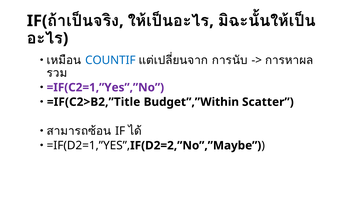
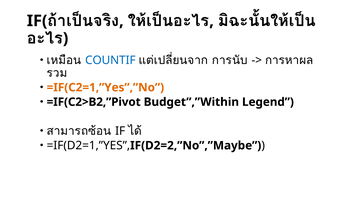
=IF(C2=1,”Yes”,”No colour: purple -> orange (105, 87)
=IF(C2>B2,”Title: =IF(C2>B2,”Title -> =IF(C2>B2,”Pivot (94, 102)
Scatter: Scatter -> Legend (268, 102)
